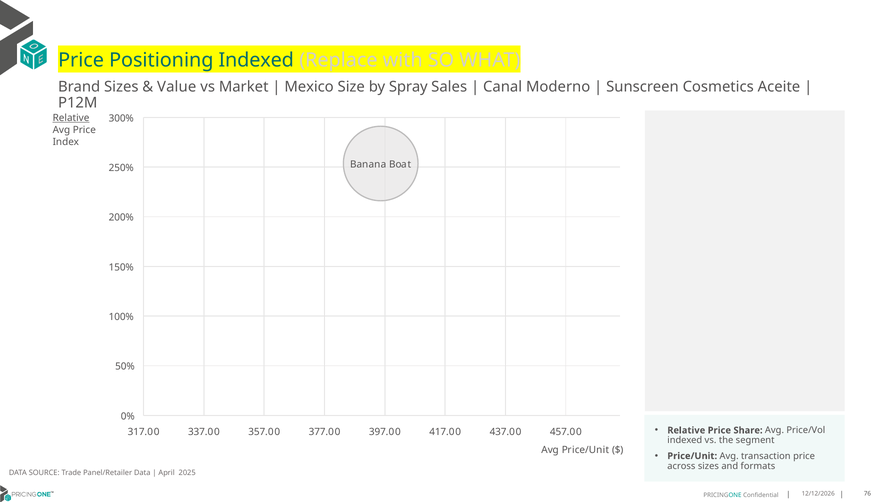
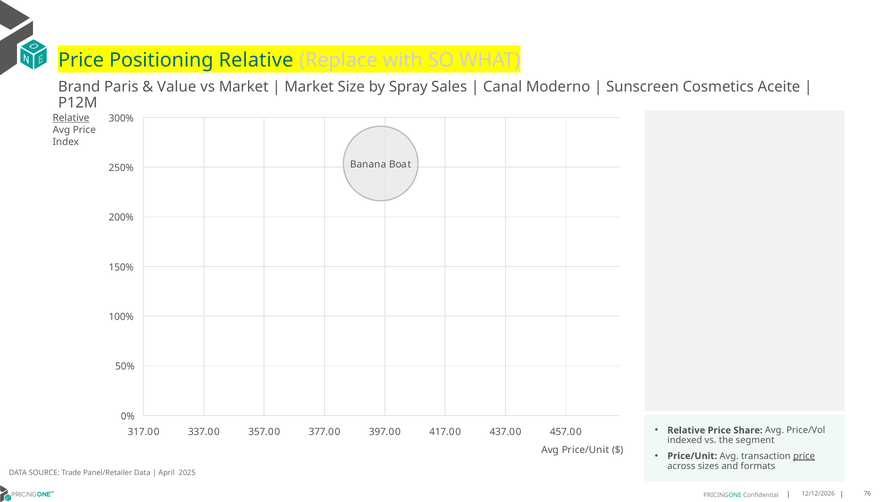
Positioning Indexed: Indexed -> Relative (256, 60)
Brand Sizes: Sizes -> Paris (121, 87)
Mexico: Mexico -> Market (309, 87)
price underline: none -> present (804, 456)
